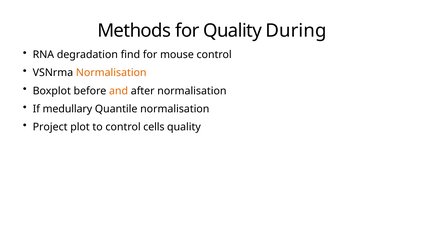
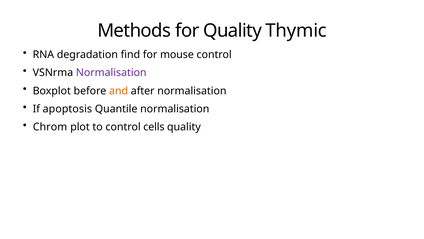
During: During -> Thymic (296, 31)
Normalisation colour: orange -> purple (111, 73)
medullary: medullary -> apoptosis (67, 109)
Project: Project -> Chrom (50, 127)
